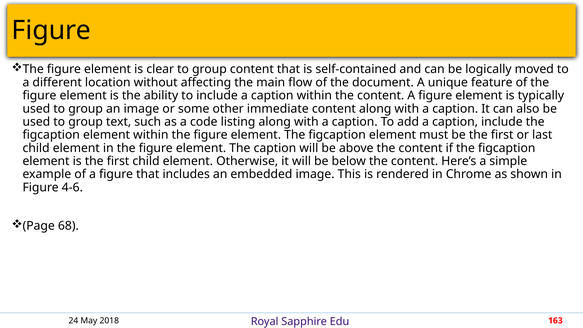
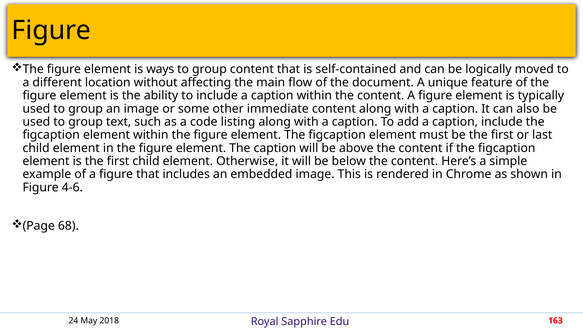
clear: clear -> ways (160, 69)
